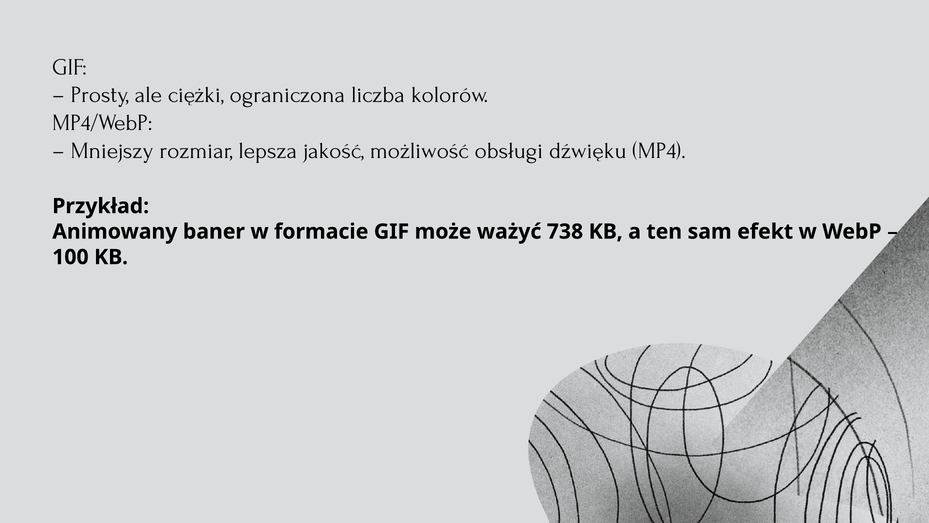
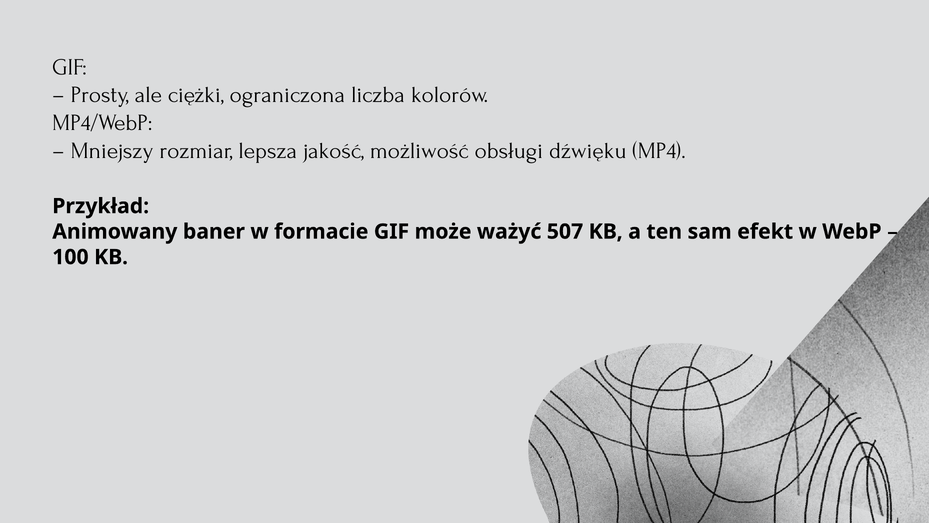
738: 738 -> 507 (565, 231)
